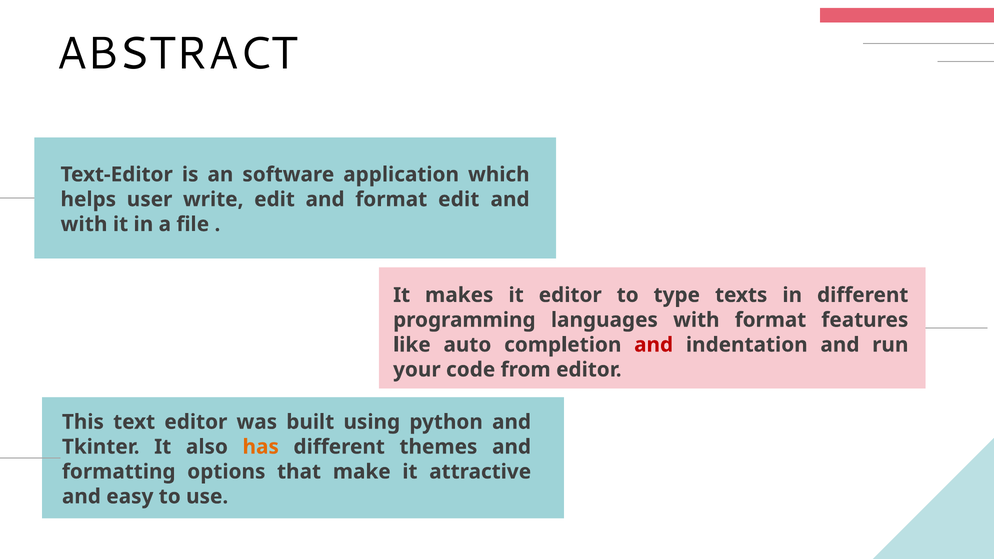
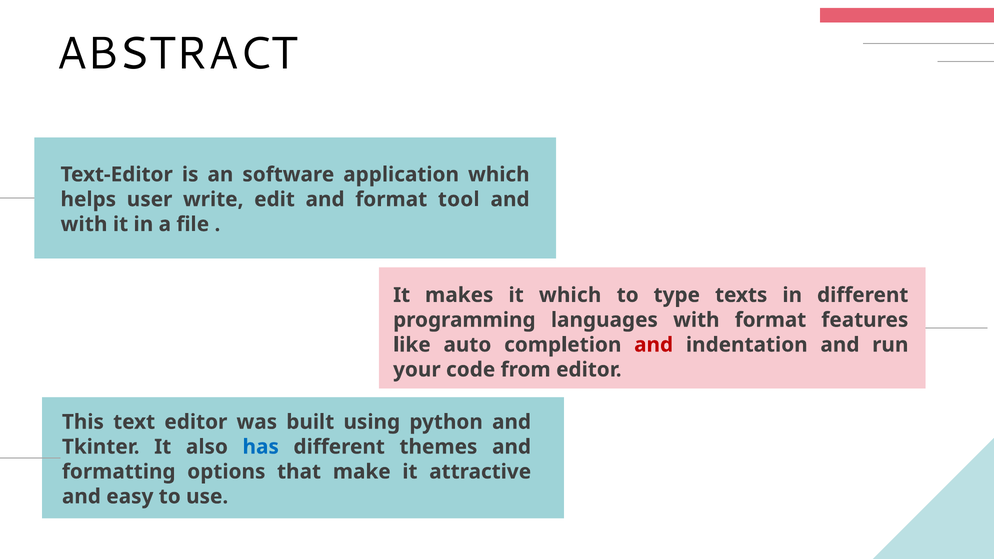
format edit: edit -> tool (459, 199)
it editor: editor -> which (570, 295)
has colour: orange -> blue (261, 447)
